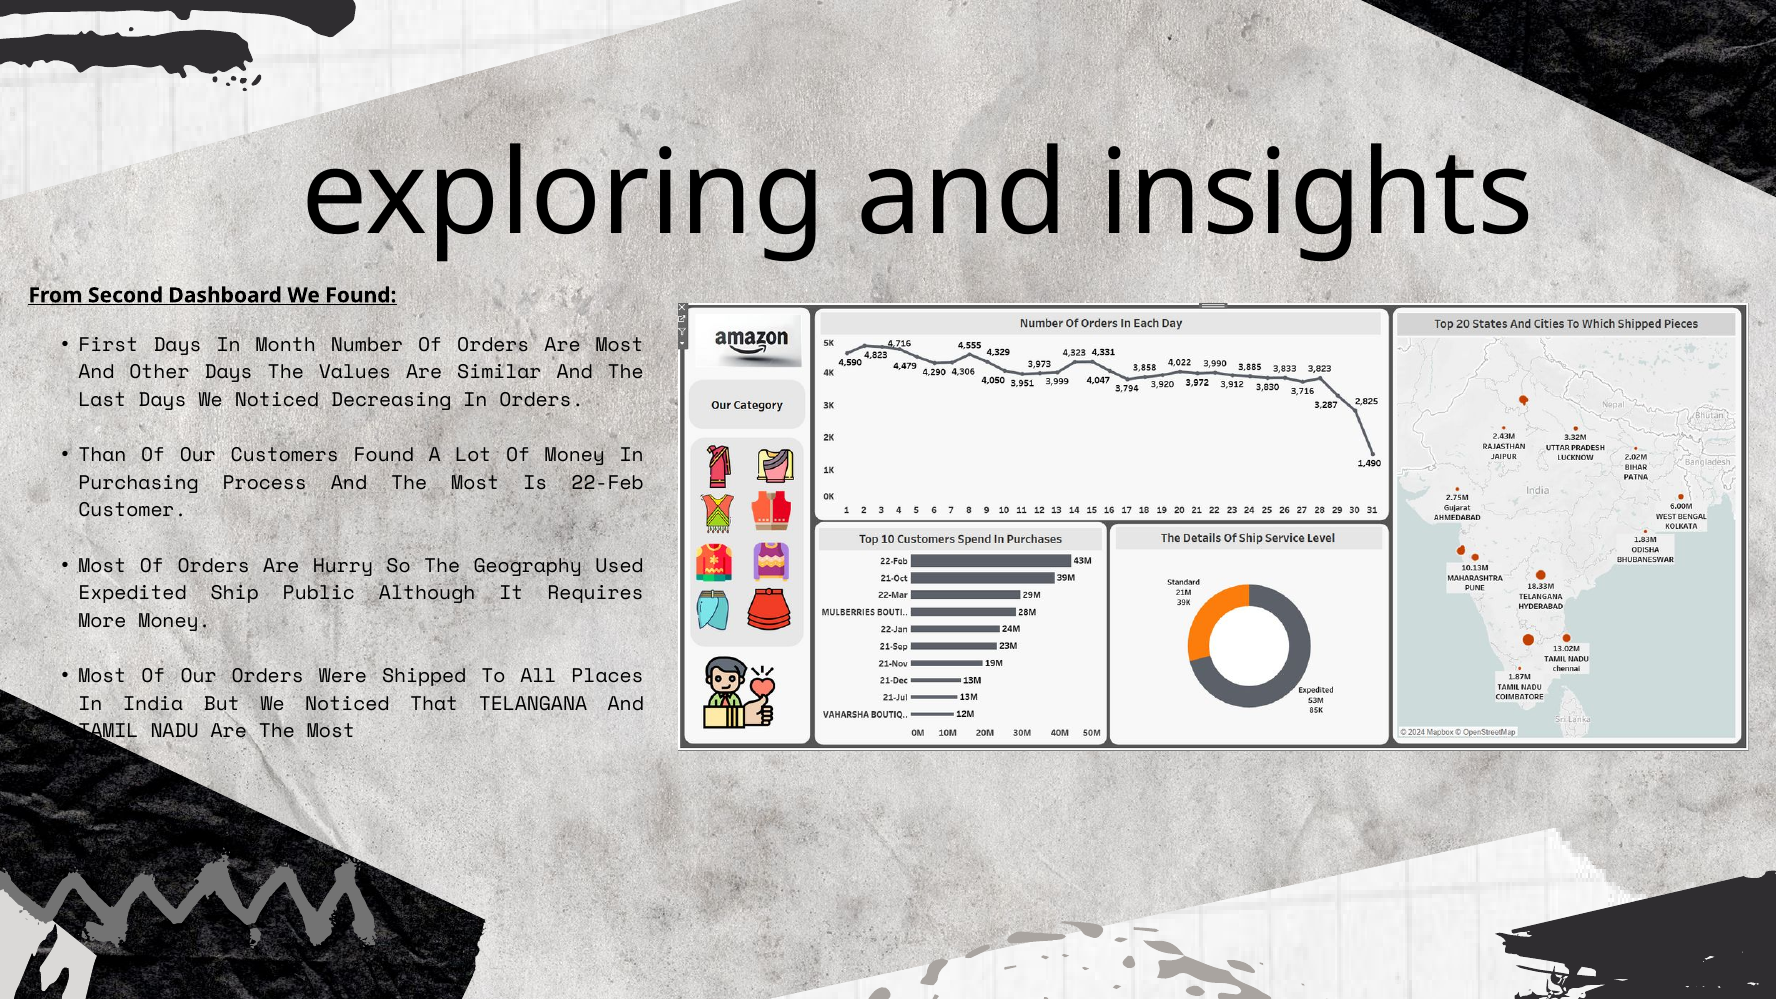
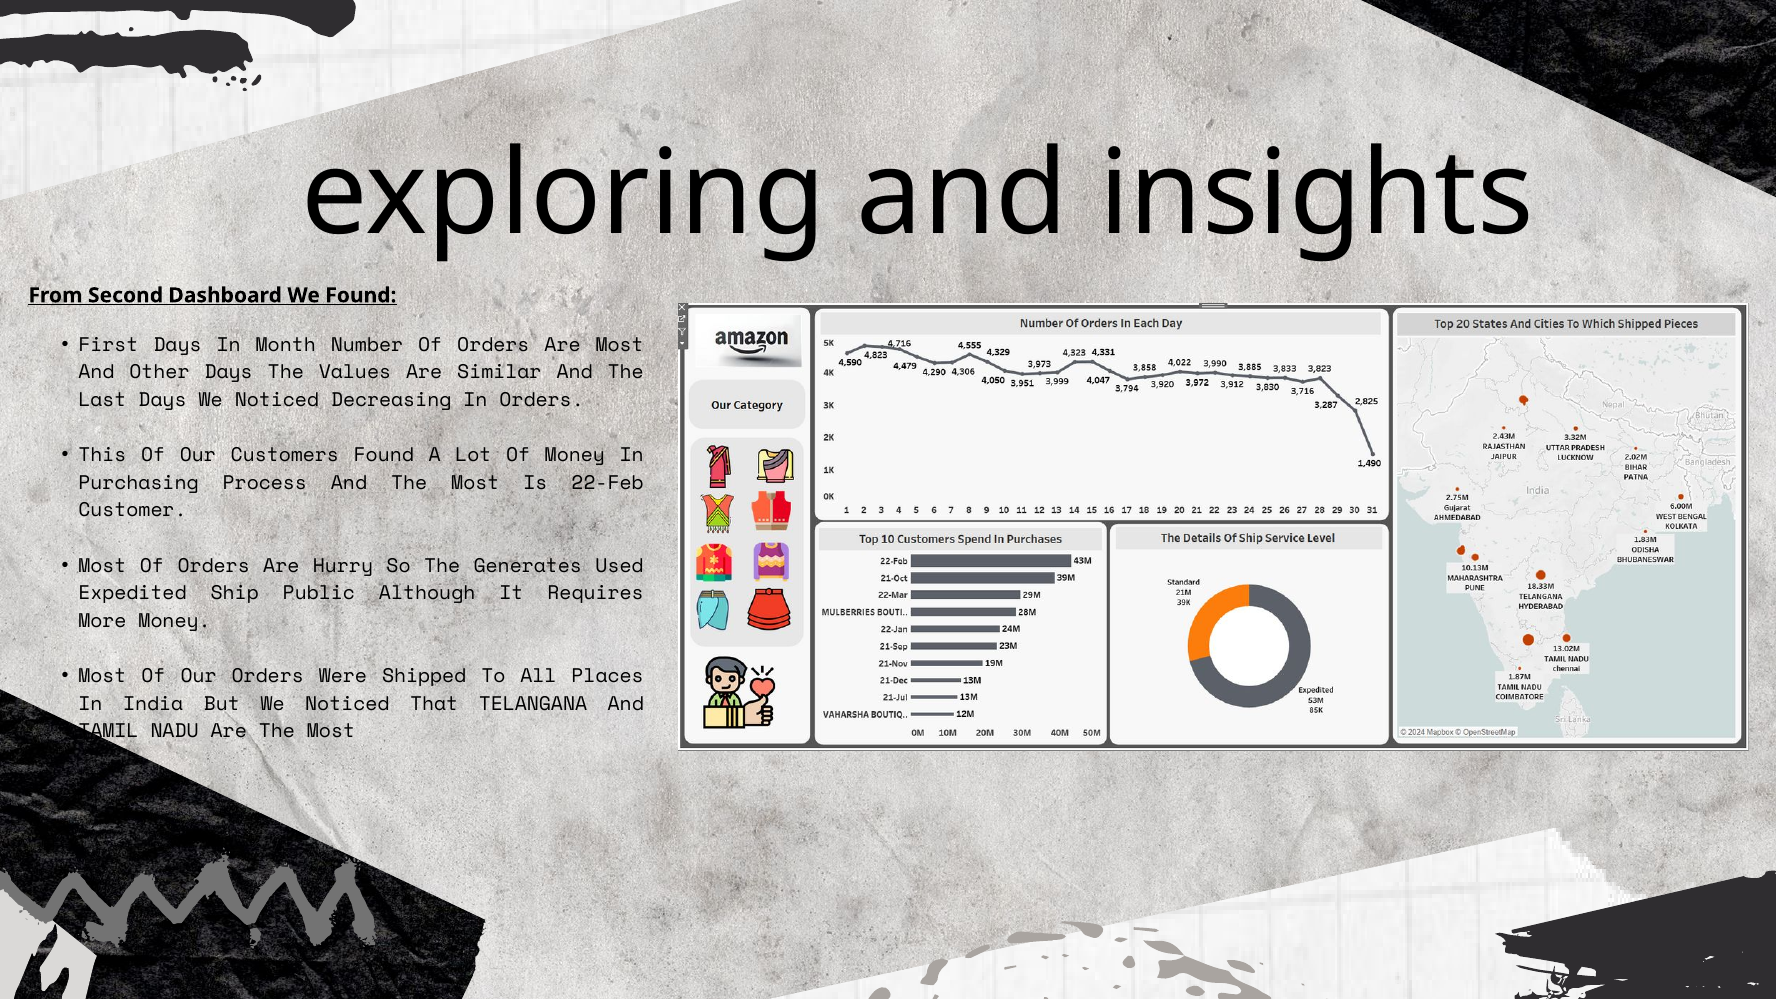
Than: Than -> This (102, 455)
Geography: Geography -> Generates (528, 566)
